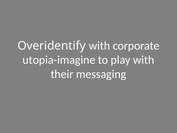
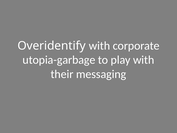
utopia-imagine: utopia-imagine -> utopia-garbage (59, 60)
